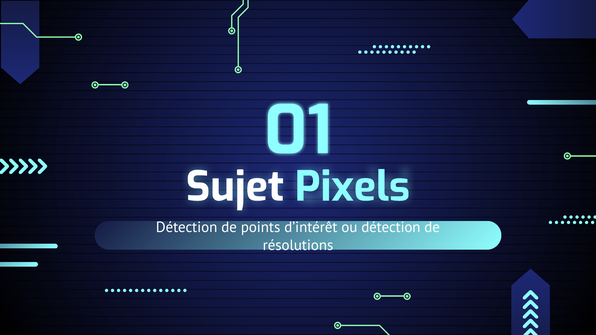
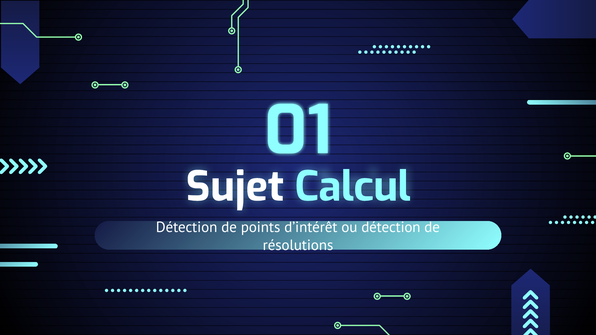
Pixels: Pixels -> Calcul (353, 187)
